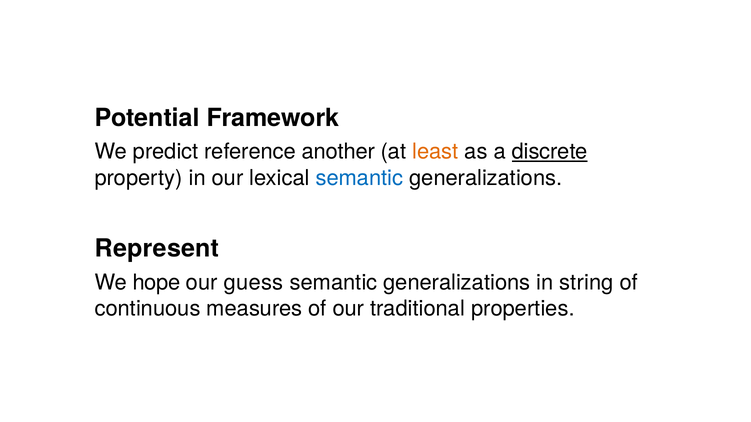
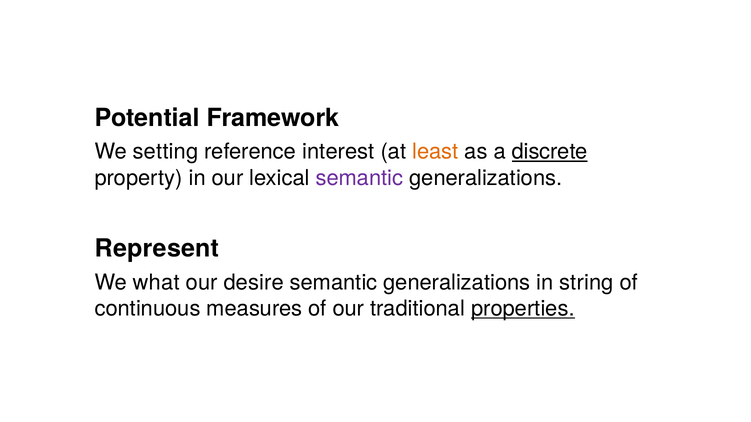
predict: predict -> setting (166, 152)
another: another -> interest (338, 152)
semantic colour: blue -> purple (359, 178)
hope: hope -> what (156, 283)
guess: guess -> desire (254, 283)
properties underline: none -> present (523, 309)
